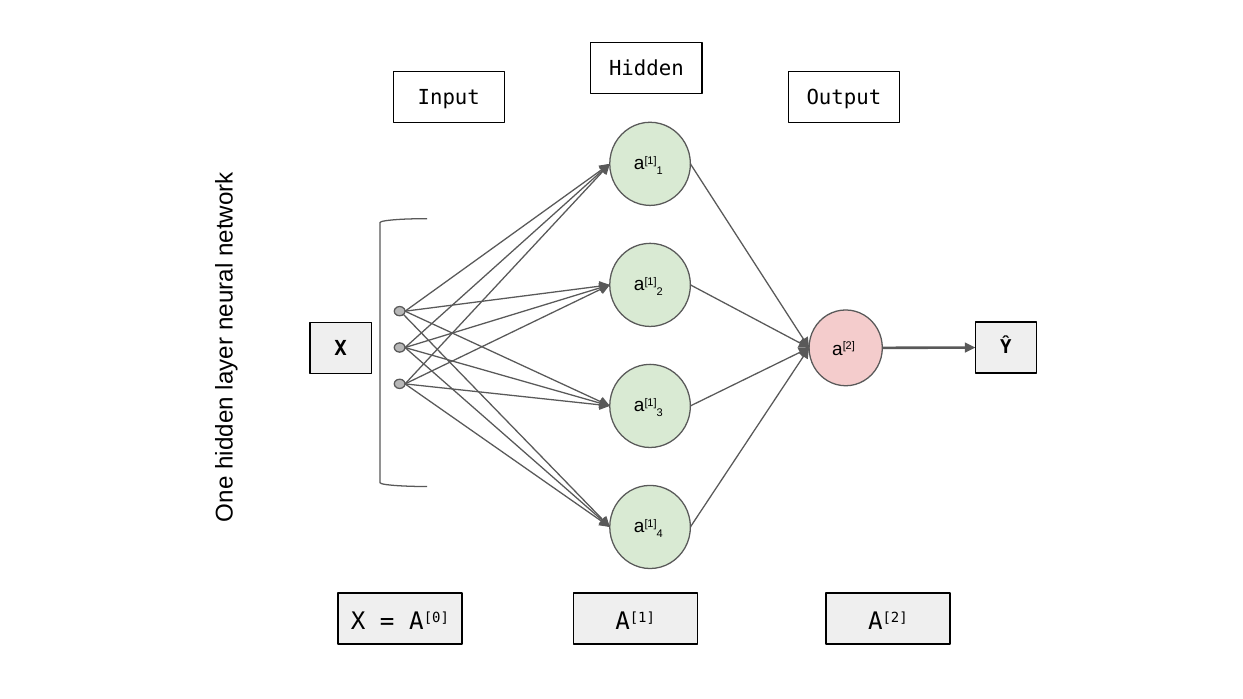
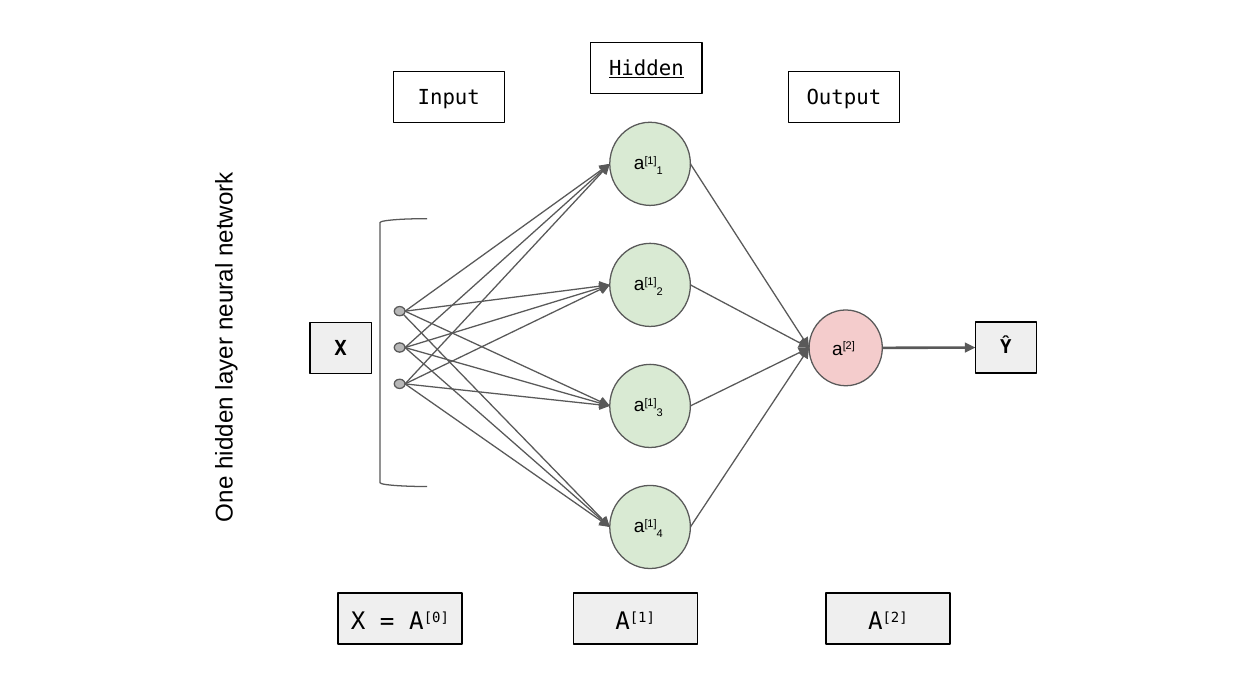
Hidden underline: none -> present (646, 69)
